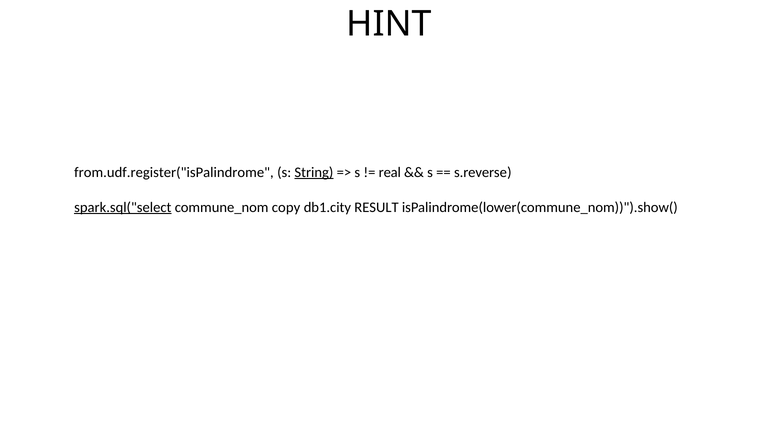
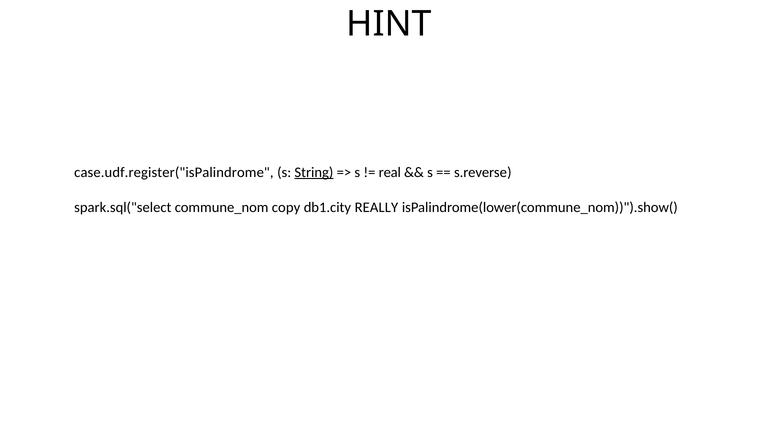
from.udf.register("isPalindrome: from.udf.register("isPalindrome -> case.udf.register("isPalindrome (174, 173)
spark.sql("select underline: present -> none (123, 208)
RESULT: RESULT -> REALLY (376, 208)
